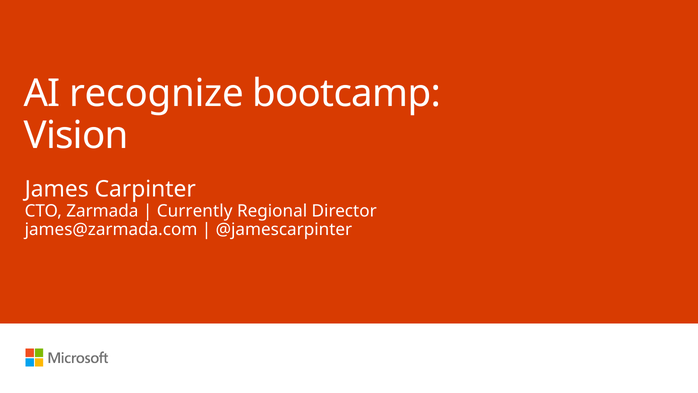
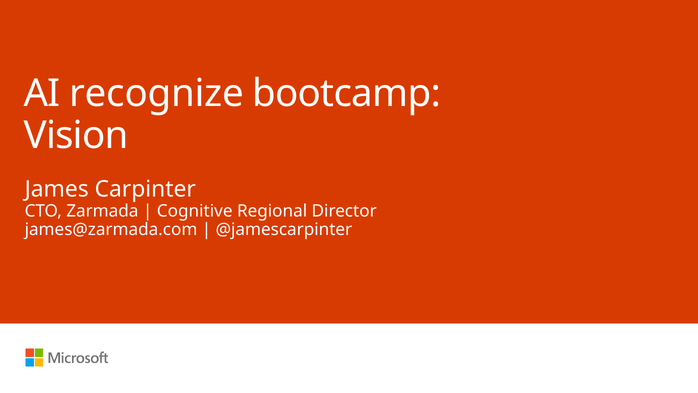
Currently: Currently -> Cognitive (195, 211)
